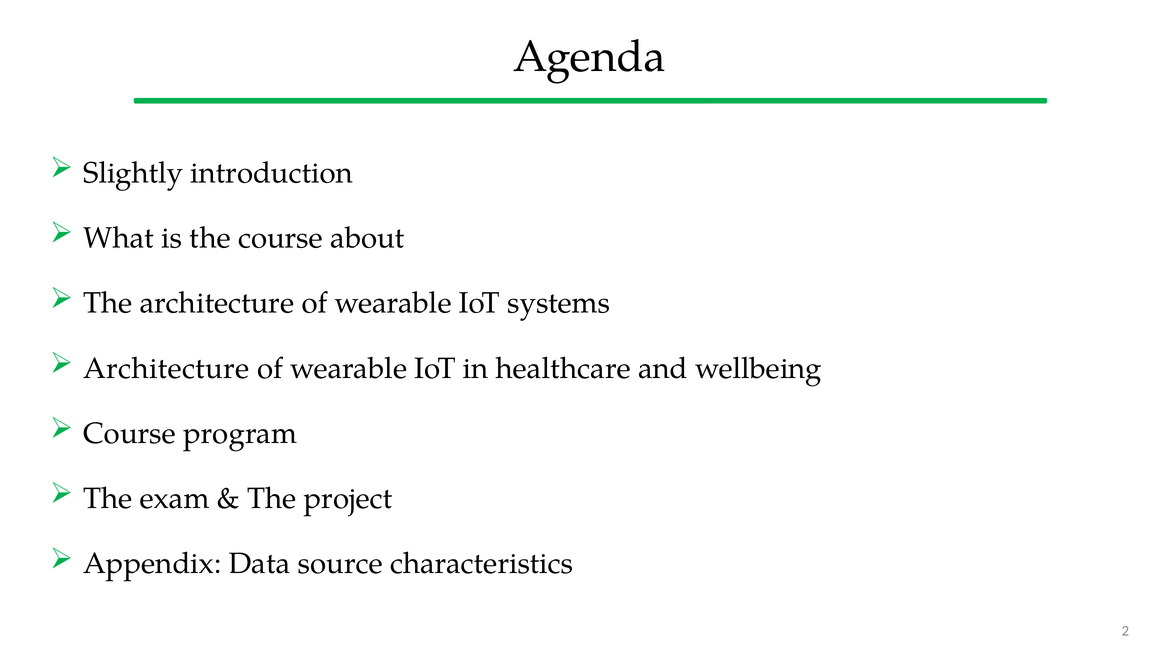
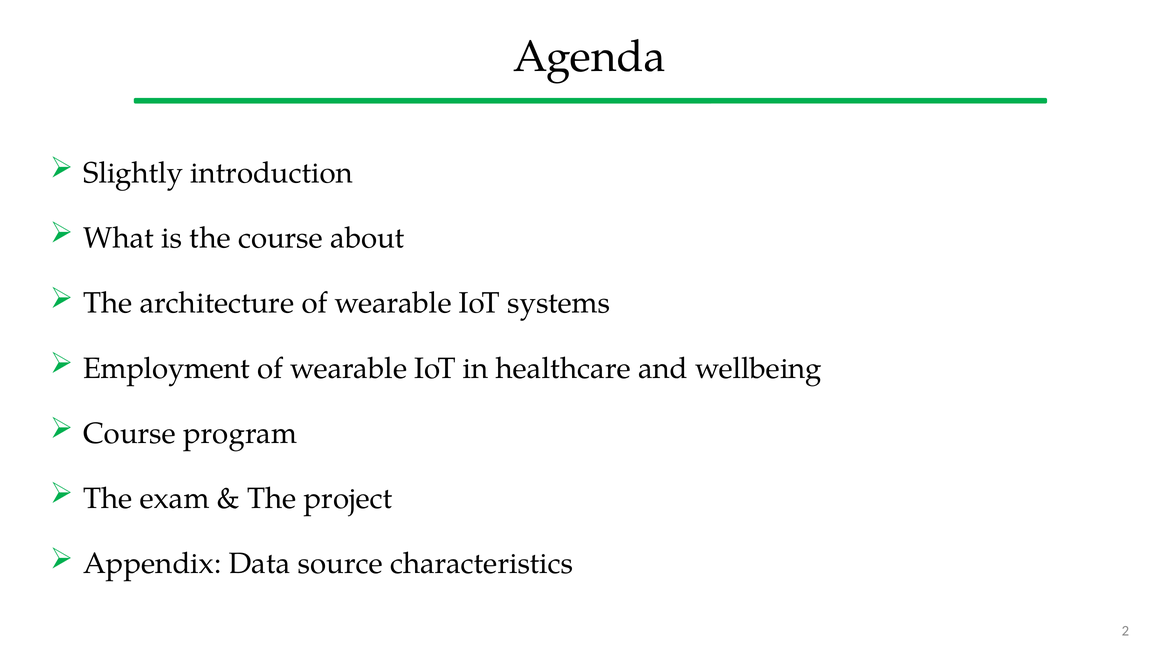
Architecture: Architecture -> Employment (167, 369)
